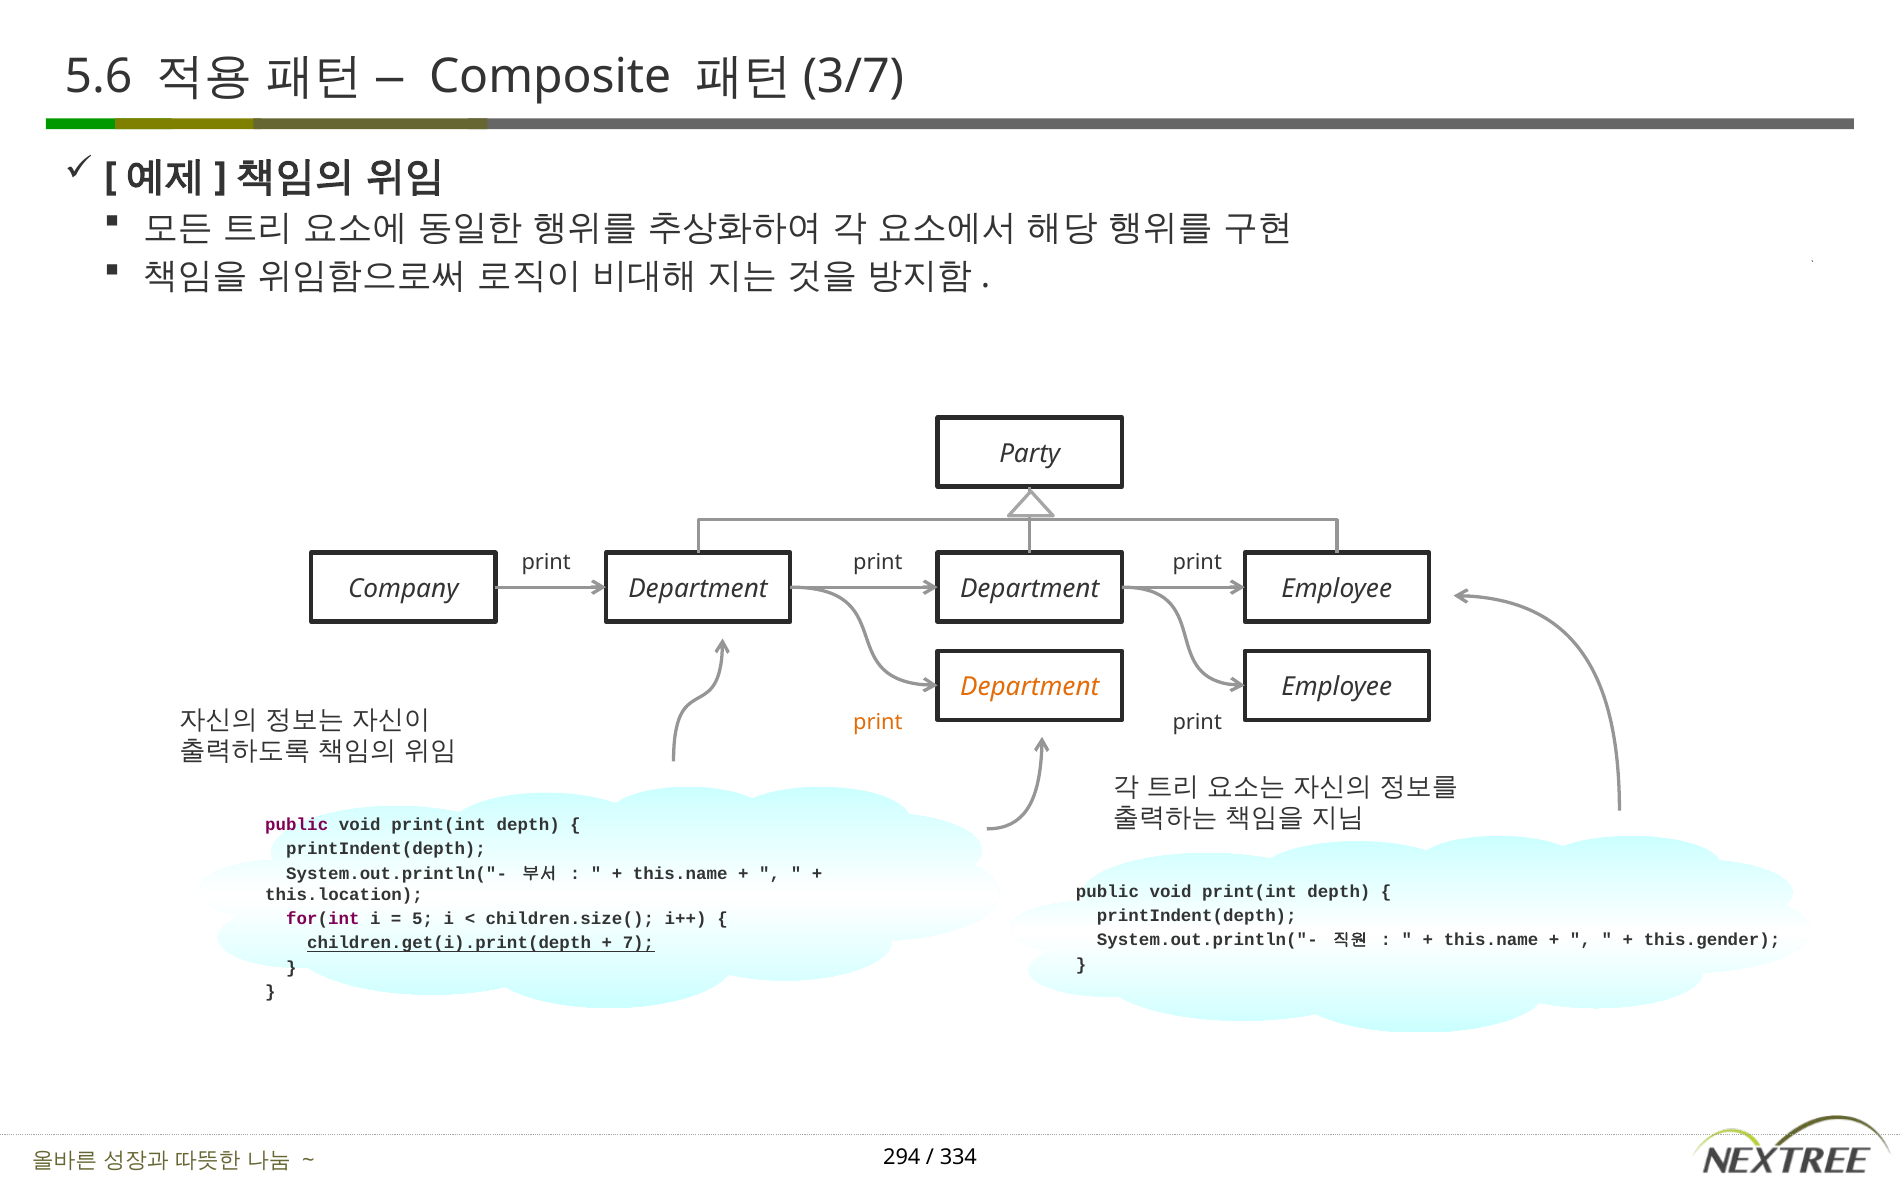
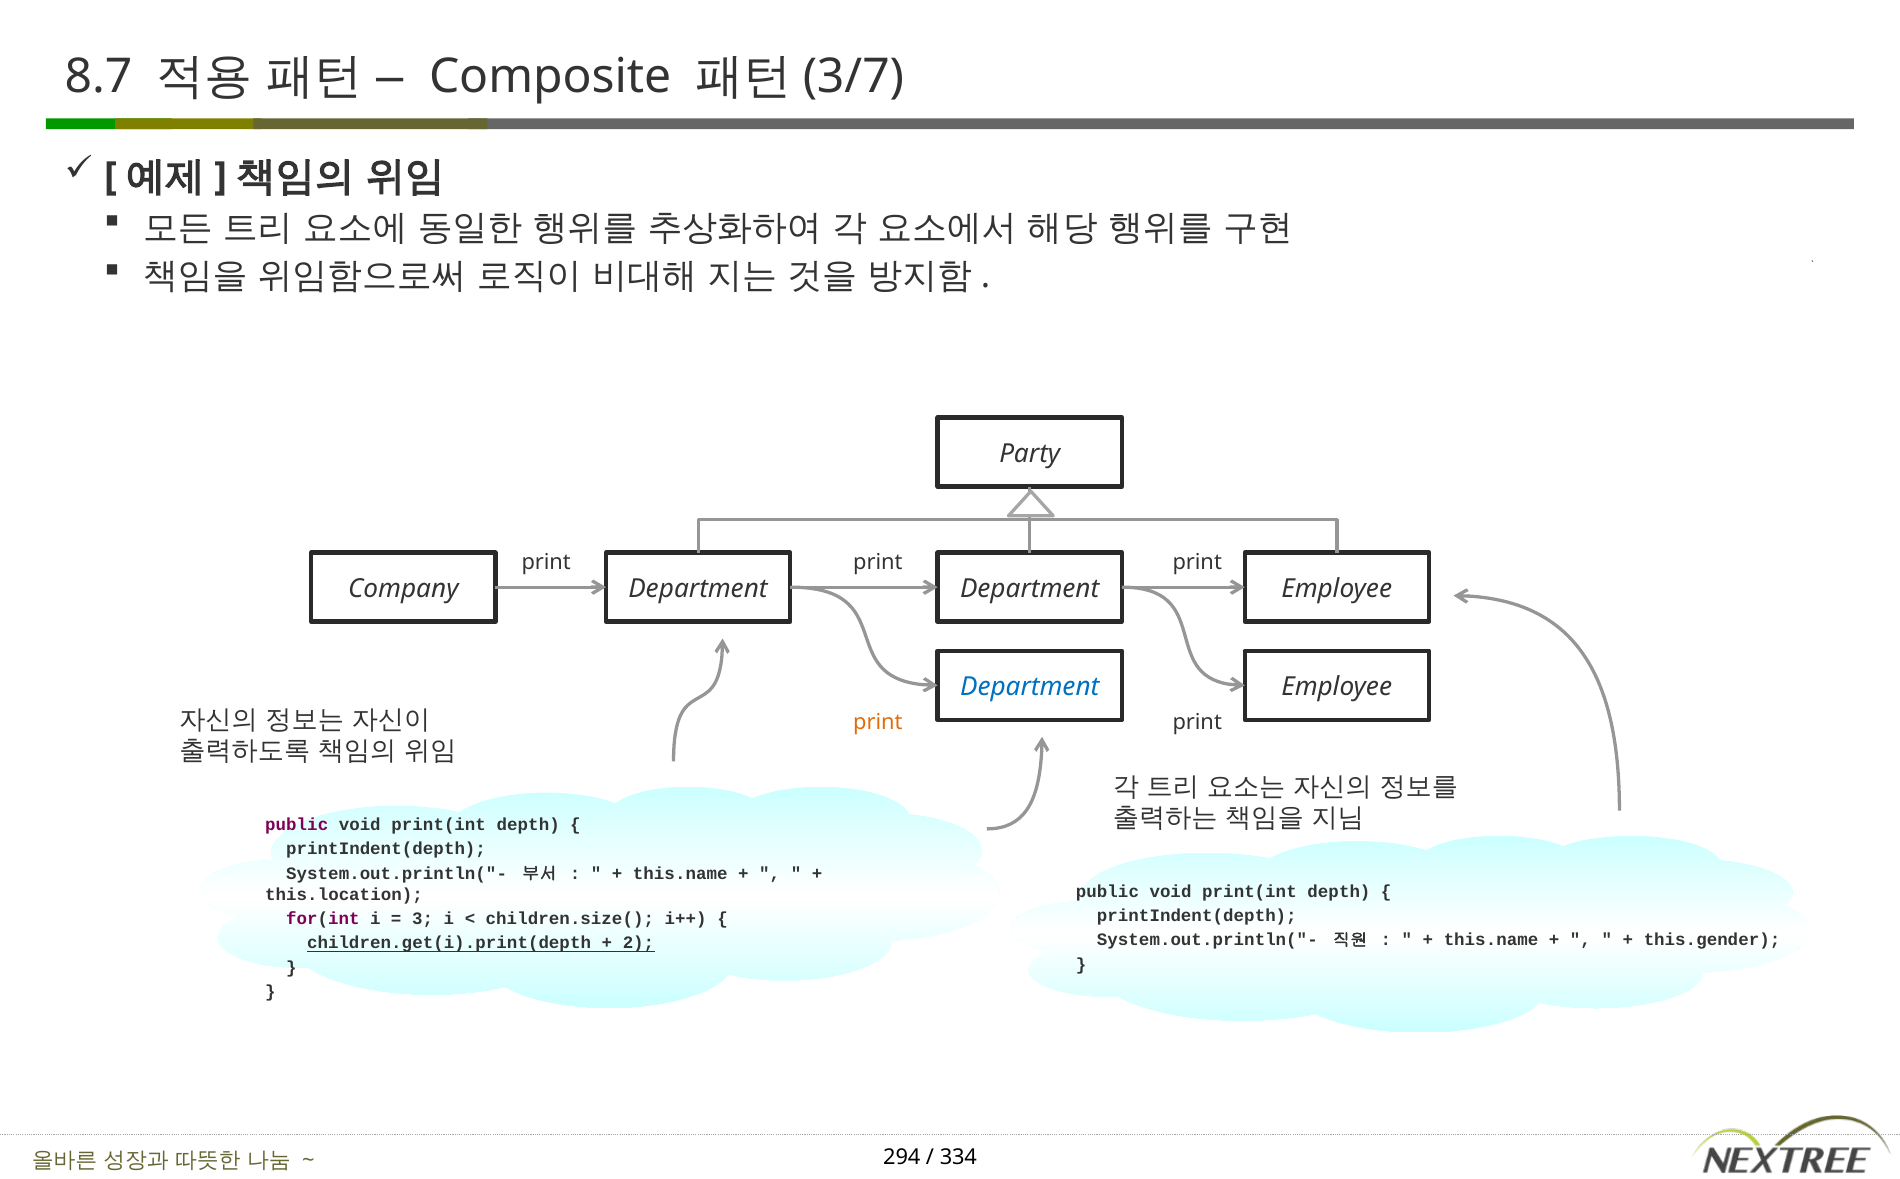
5.6: 5.6 -> 8.7 (98, 77)
Department colour: orange -> blue (1030, 687)
5: 5 -> 3 (423, 919)
7: 7 -> 2 (638, 943)
